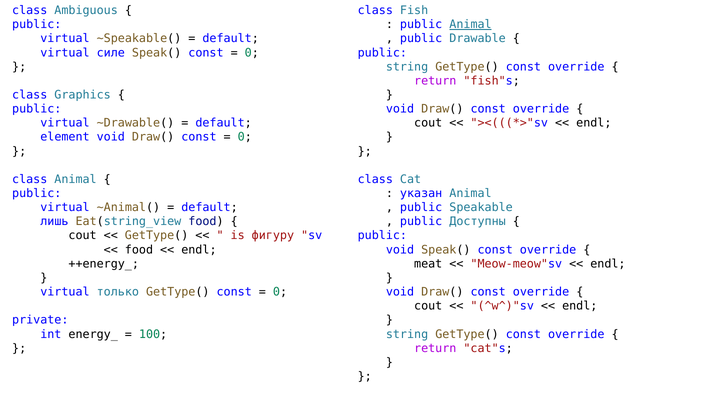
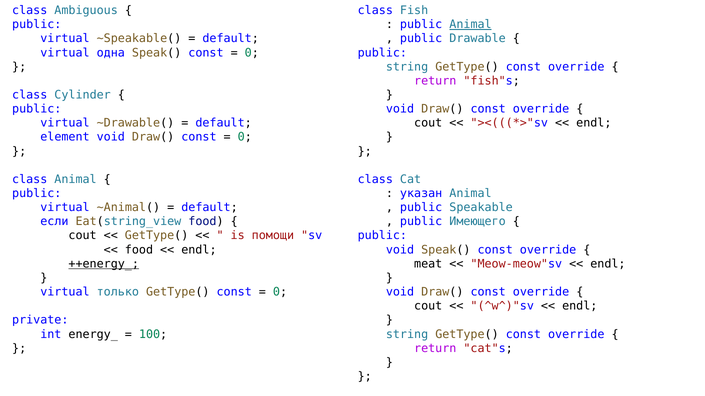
силе: силе -> одна (111, 53)
Graphics: Graphics -> Cylinder (83, 95)
лишь: лишь -> если (54, 222)
Доступны: Доступны -> Имеющего (478, 222)
фигуру: фигуру -> помощи (273, 236)
++energy_ underline: none -> present (104, 264)
